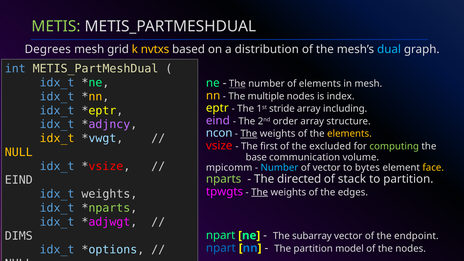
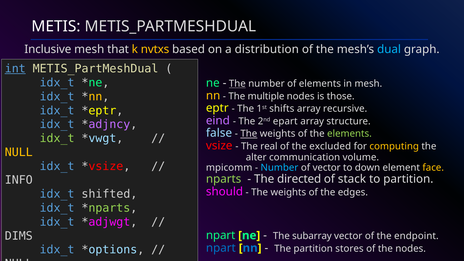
METIS colour: light green -> white (56, 27)
Degrees: Degrees -> Inclusive (48, 49)
grid: grid -> that (118, 49)
int underline: none -> present (15, 69)
index: index -> those (341, 96)
stride: stride -> shifts (282, 109)
including: including -> recursive (345, 109)
order: order -> epart (285, 121)
ncon: ncon -> false (219, 133)
elements colour: yellow -> light green (349, 134)
idx_t colour: yellow -> light green (57, 138)
first: first -> real (269, 146)
computing colour: light green -> yellow (394, 146)
base: base -> alter (256, 157)
bytes: bytes -> down (368, 168)
EIND: EIND -> INFO (19, 180)
tpwgts: tpwgts -> should (225, 192)
The underline: present -> none (260, 192)
idx_t weights: weights -> shifted (109, 194)
model: model -> stores (349, 249)
